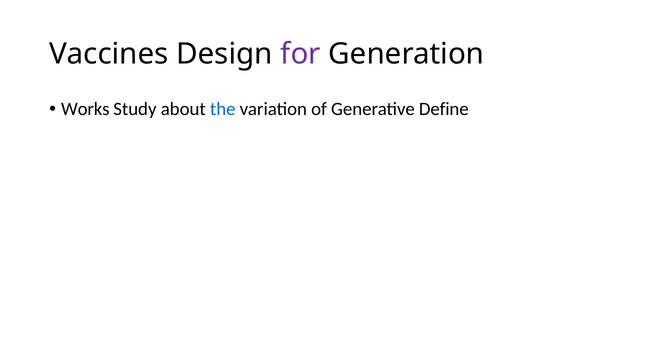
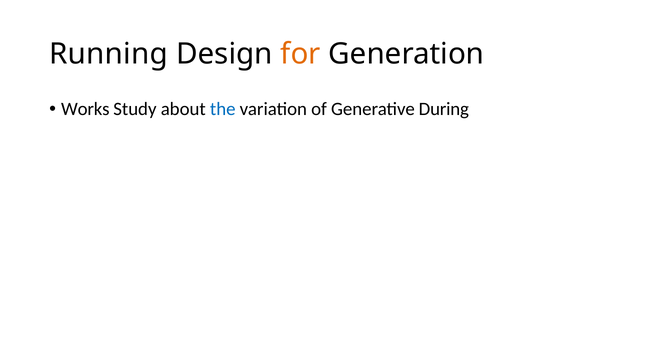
Vaccines: Vaccines -> Running (109, 54)
for colour: purple -> orange (300, 54)
Define: Define -> During (444, 109)
